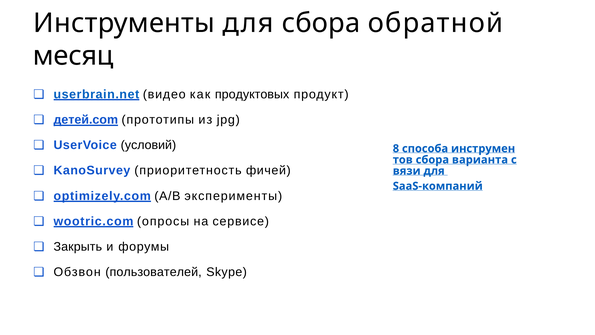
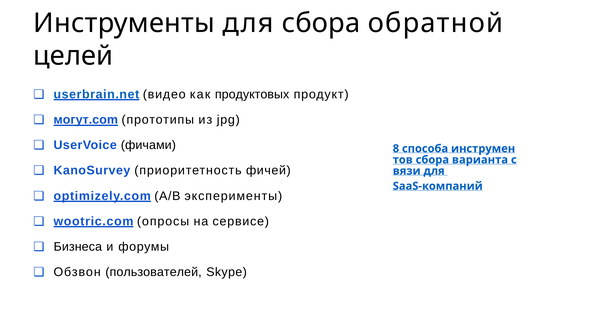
месяц: месяц -> целей (73, 56)
детей.com: детей.com -> могут.com (86, 120)
условий: условий -> фичами (148, 145)
Закрыть: Закрыть -> Бизнеса (78, 246)
